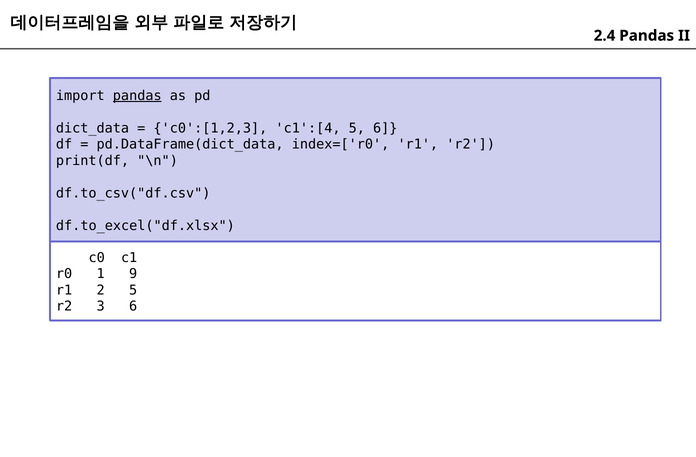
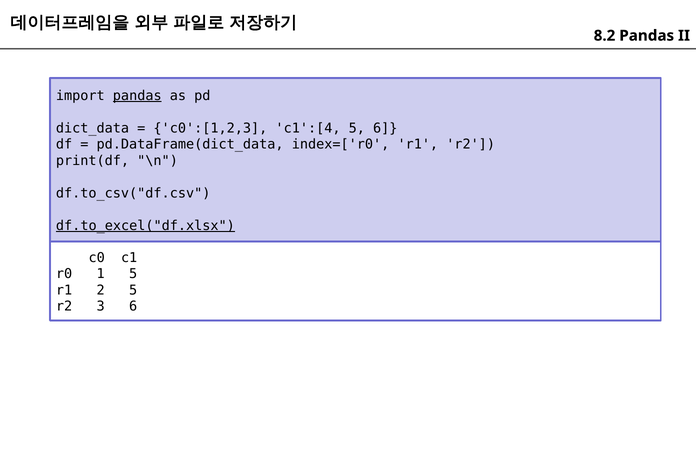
2.4: 2.4 -> 8.2 (605, 36)
df.to_excel("df.xlsx underline: none -> present (145, 226)
1 9: 9 -> 5 (133, 274)
